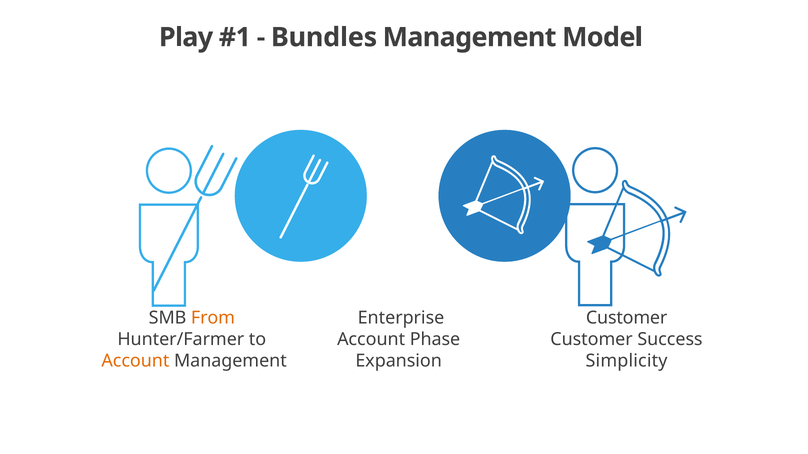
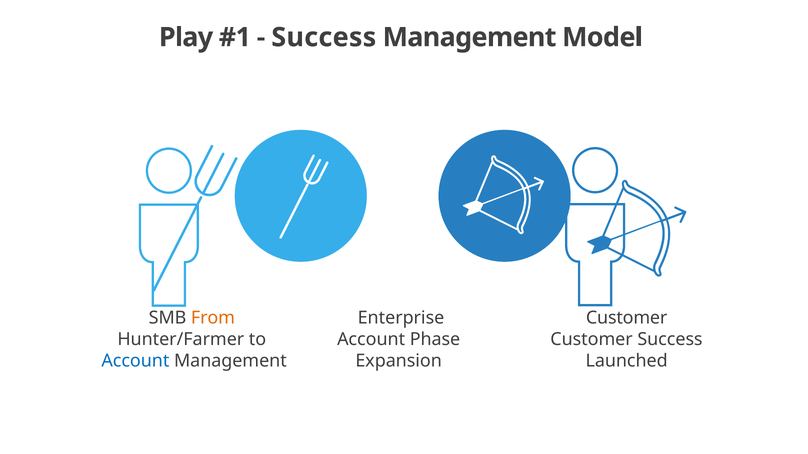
Bundles: Bundles -> Success (324, 37)
Account colour: orange -> blue (135, 361)
Simplicity: Simplicity -> Launched (627, 361)
